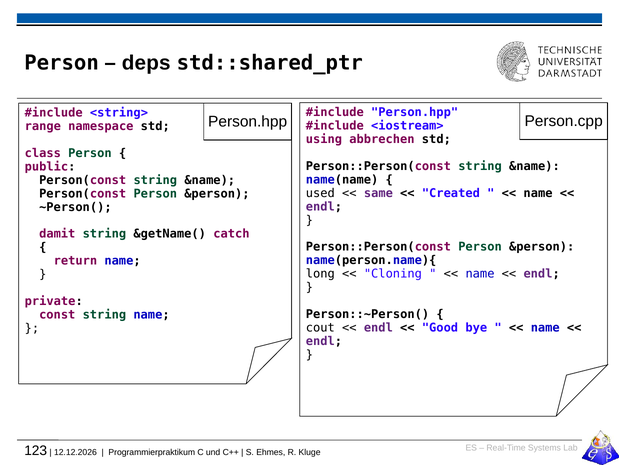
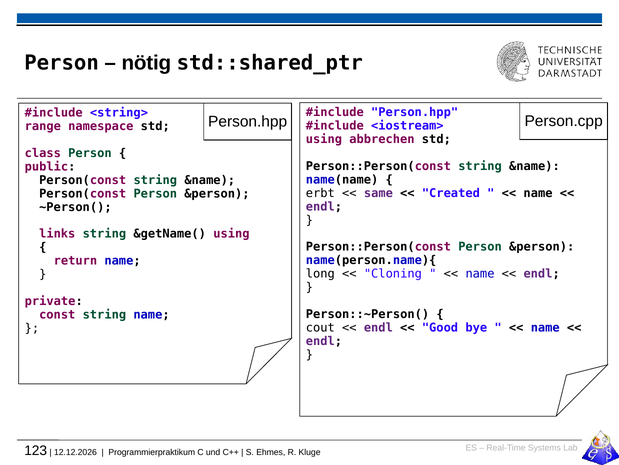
deps: deps -> nötig (146, 63)
used: used -> erbt (320, 193)
damit: damit -> links (57, 234)
&getName( catch: catch -> using (231, 234)
